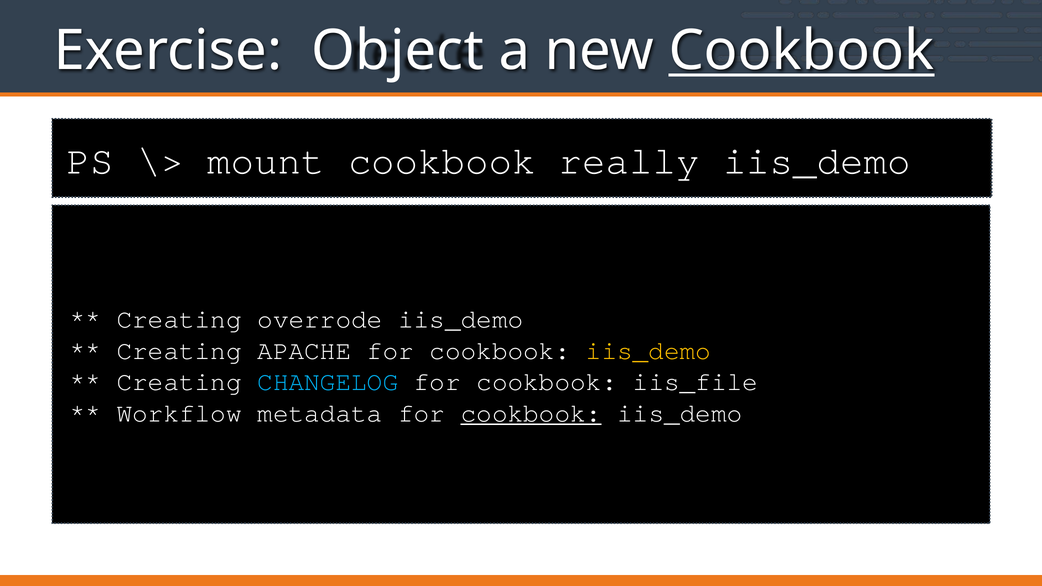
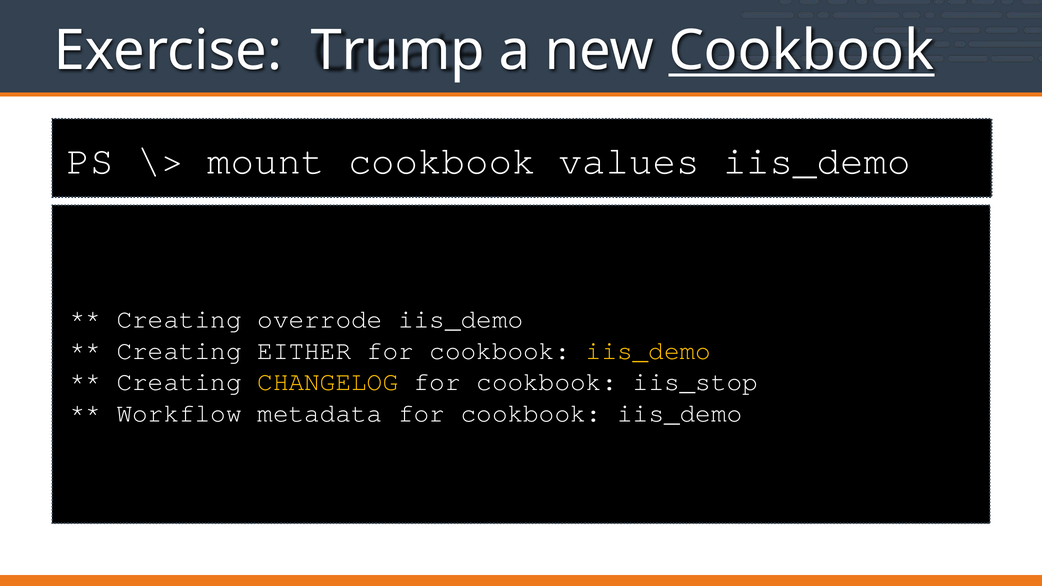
Object: Object -> Trump (398, 51)
really: really -> values (629, 161)
APACHE: APACHE -> EITHER (304, 350)
CHANGELOG colour: light blue -> yellow (328, 382)
iis_file: iis_file -> iis_stop (695, 382)
cookbook underline: present -> none (531, 413)
